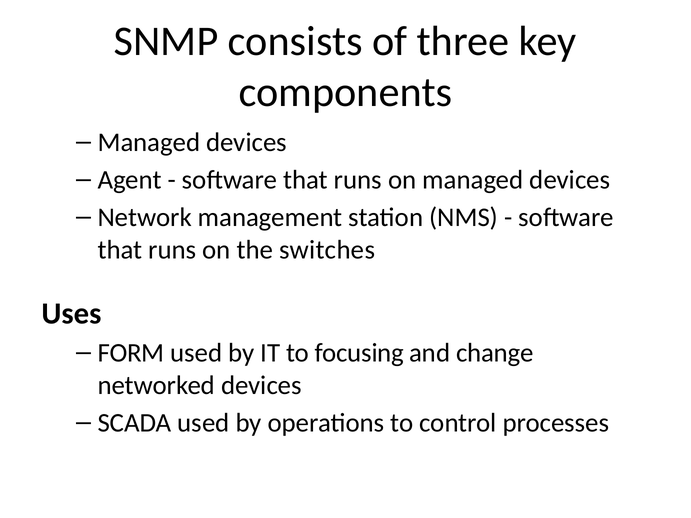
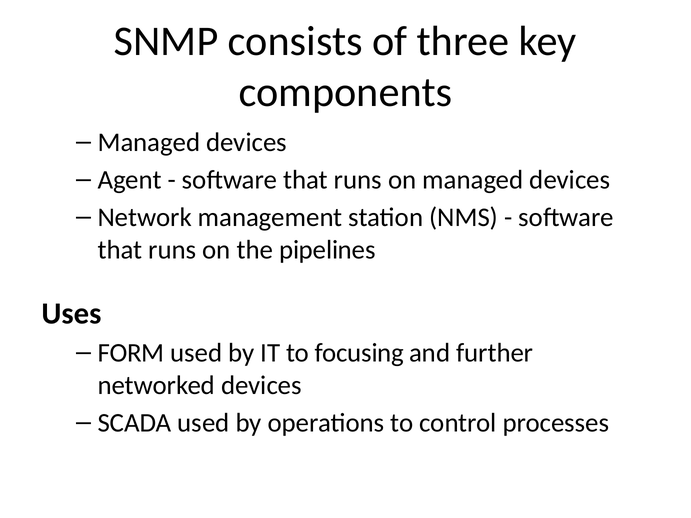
switches: switches -> pipelines (327, 250)
change: change -> further (495, 353)
